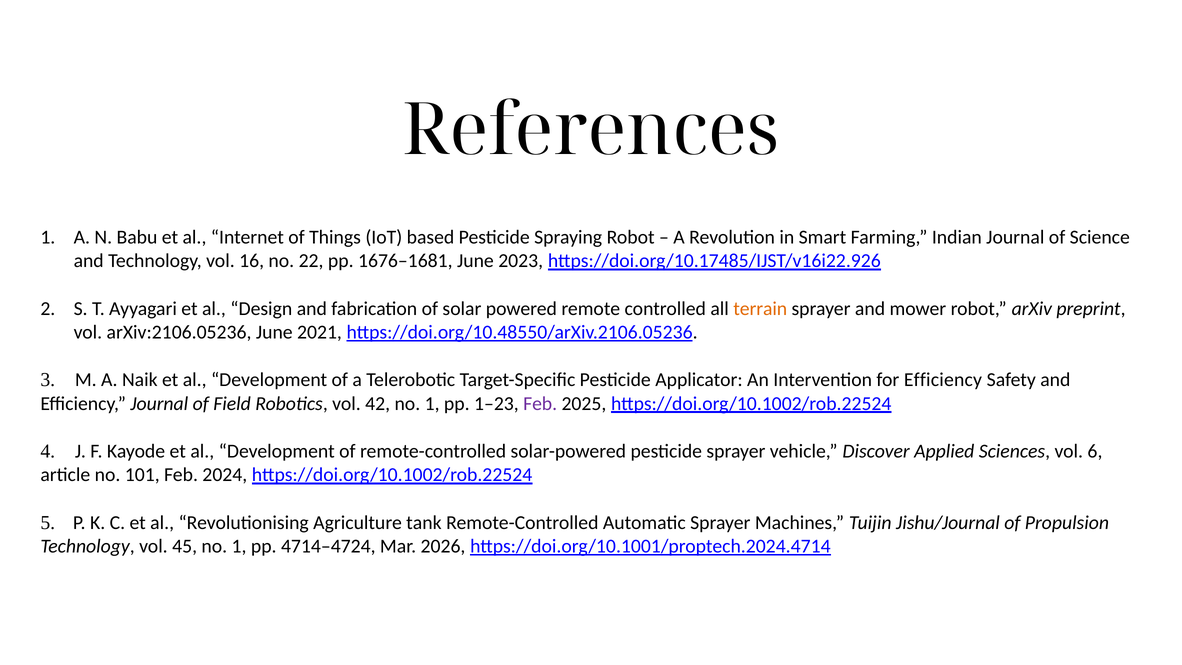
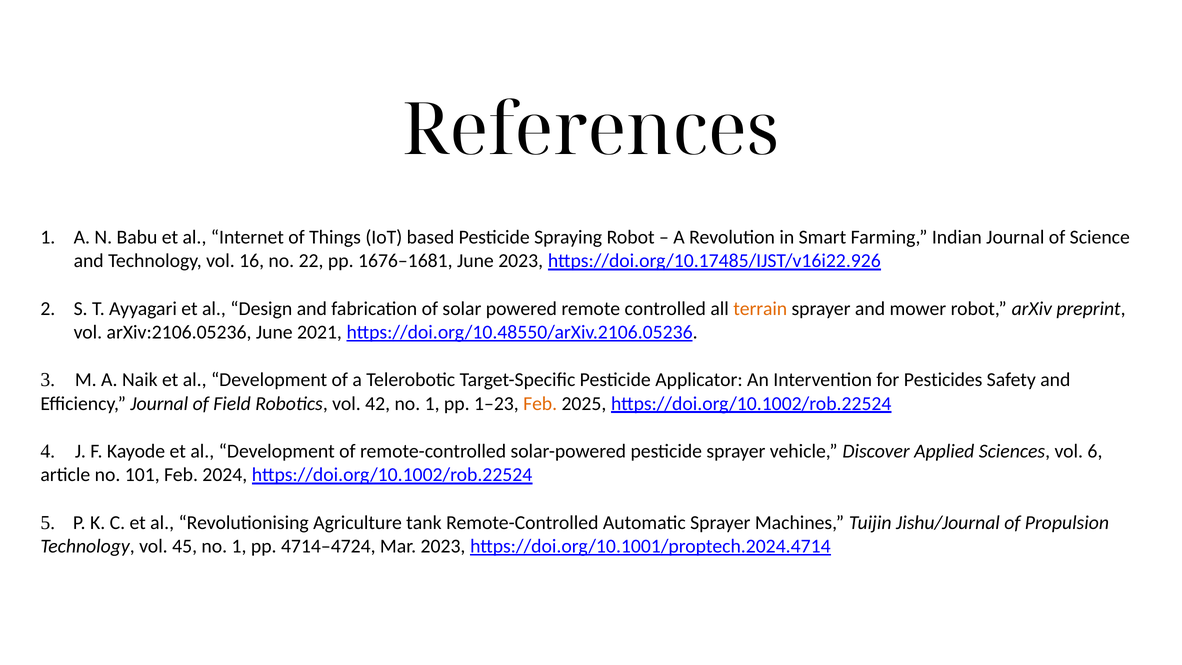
for Efficiency: Efficiency -> Pesticides (943, 380)
Feb colour: purple -> orange (540, 404)
Mar 2026: 2026 -> 2023 (443, 546)
